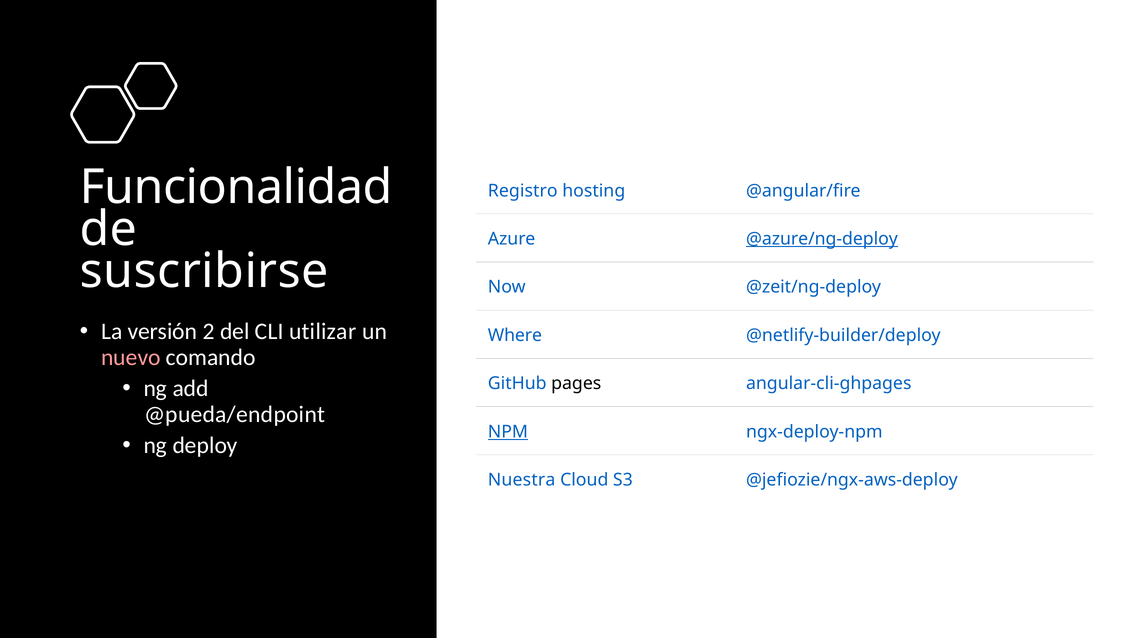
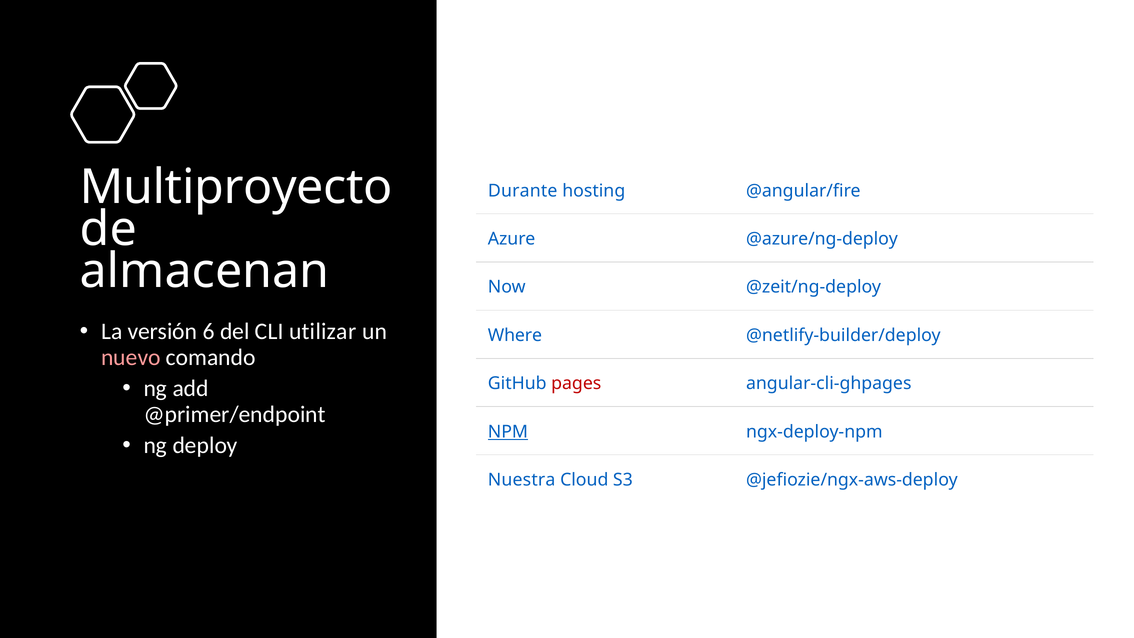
Funcionalidad: Funcionalidad -> Multiproyecto (236, 187)
Registro: Registro -> Durante (523, 191)
@azure/ng-deploy underline: present -> none (822, 239)
suscribirse: suscribirse -> almacenan (205, 271)
2: 2 -> 6 (209, 332)
pages colour: black -> red (576, 383)
@pueda/endpoint: @pueda/endpoint -> @primer/endpoint (235, 414)
